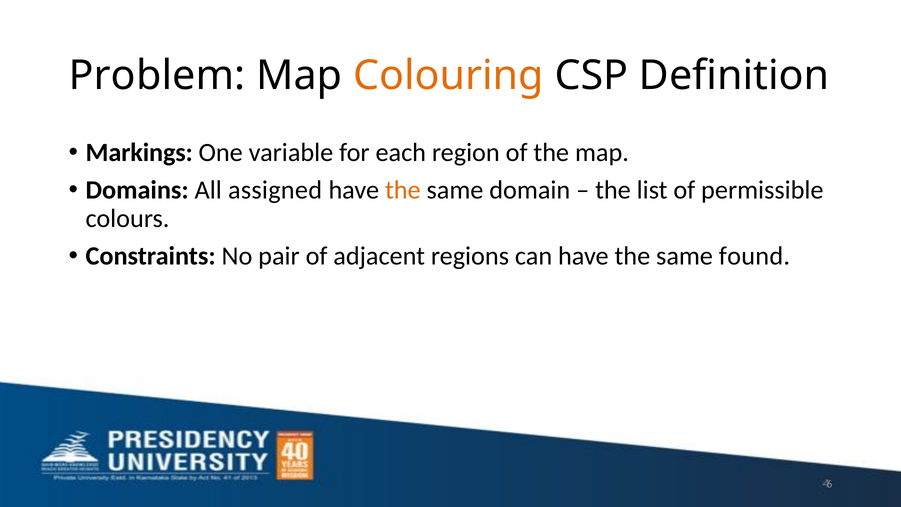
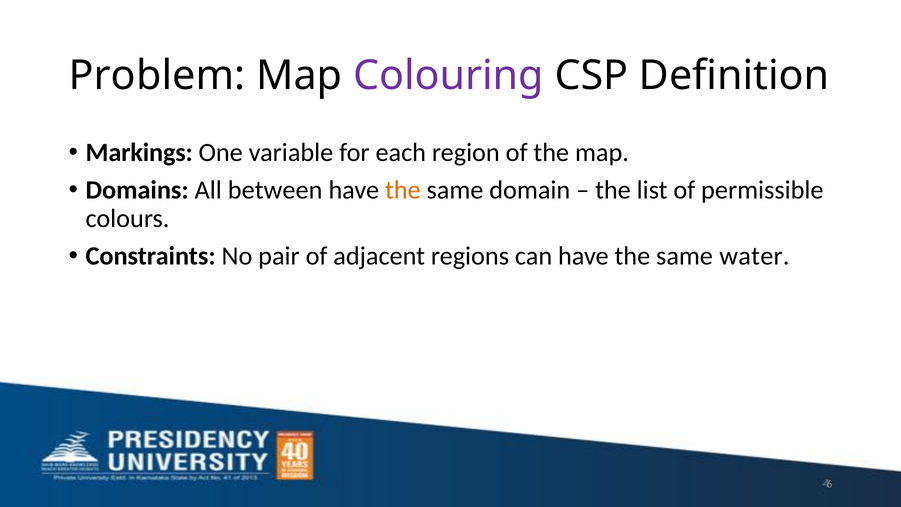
Colouring colour: orange -> purple (448, 76)
assigned: assigned -> between (275, 190)
found: found -> water (754, 256)
